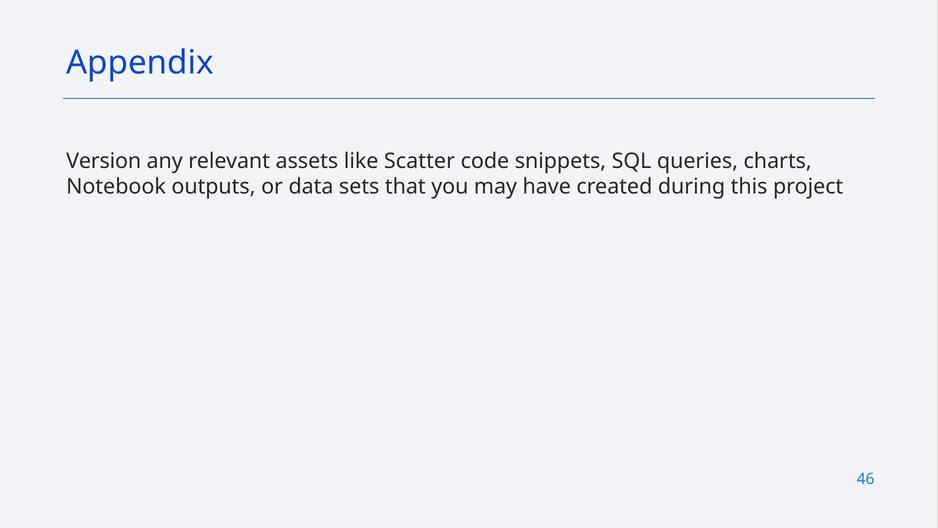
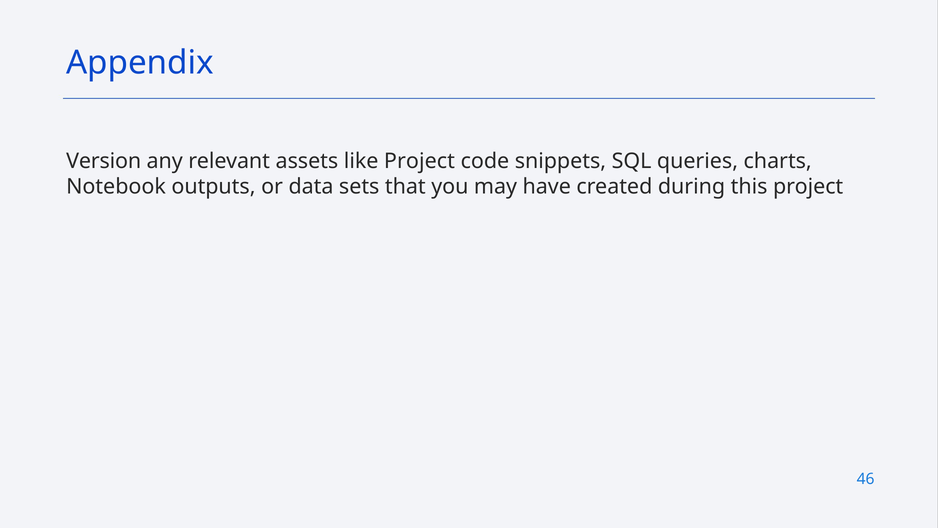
like Scatter: Scatter -> Project (419, 161)
